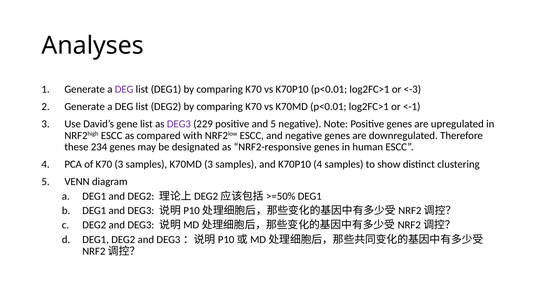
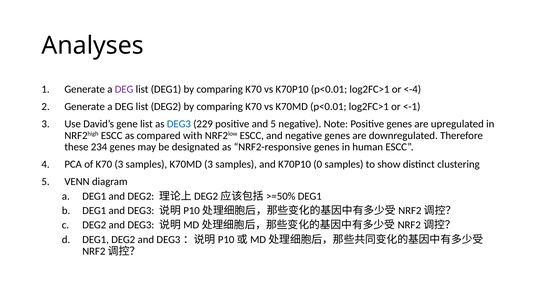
<-3: <-3 -> <-4 (412, 89)
DEG3 colour: purple -> blue (179, 124)
K70P10 4: 4 -> 0 (318, 164)
